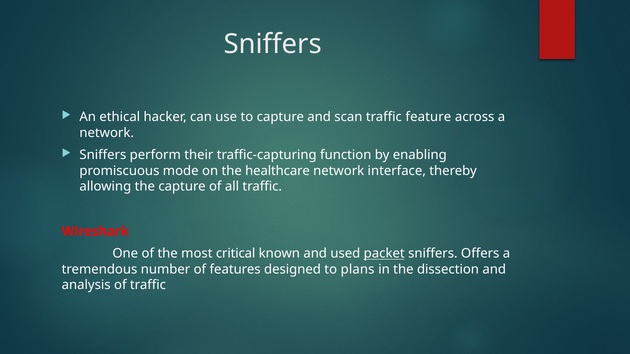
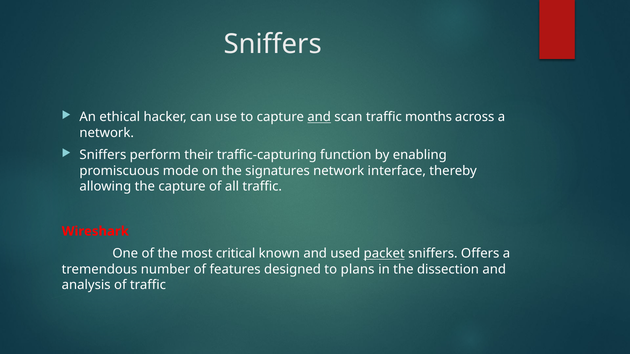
and underline: none -> present (319, 117)
feature: feature -> months (429, 117)
healthcare: healthcare -> signatures (278, 171)
